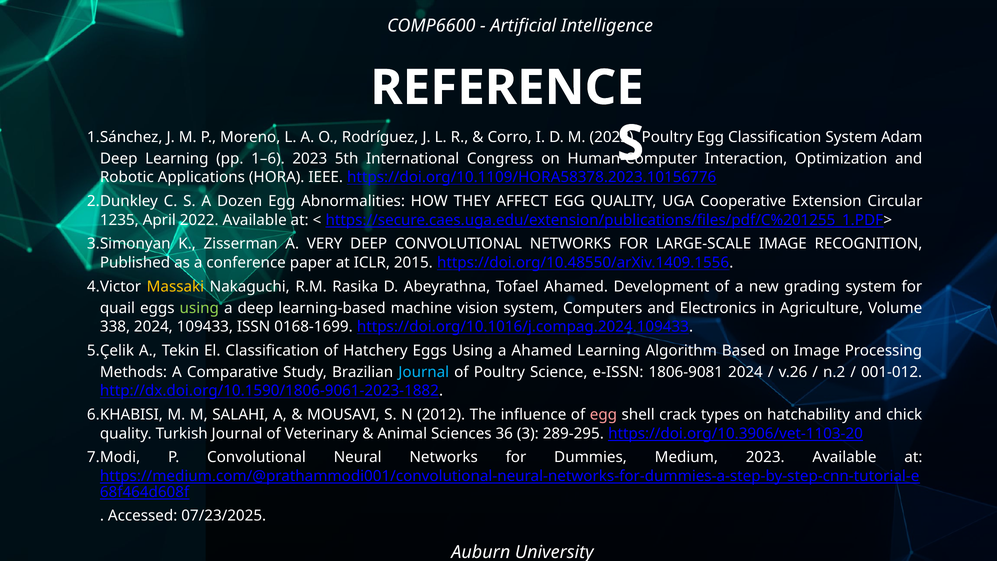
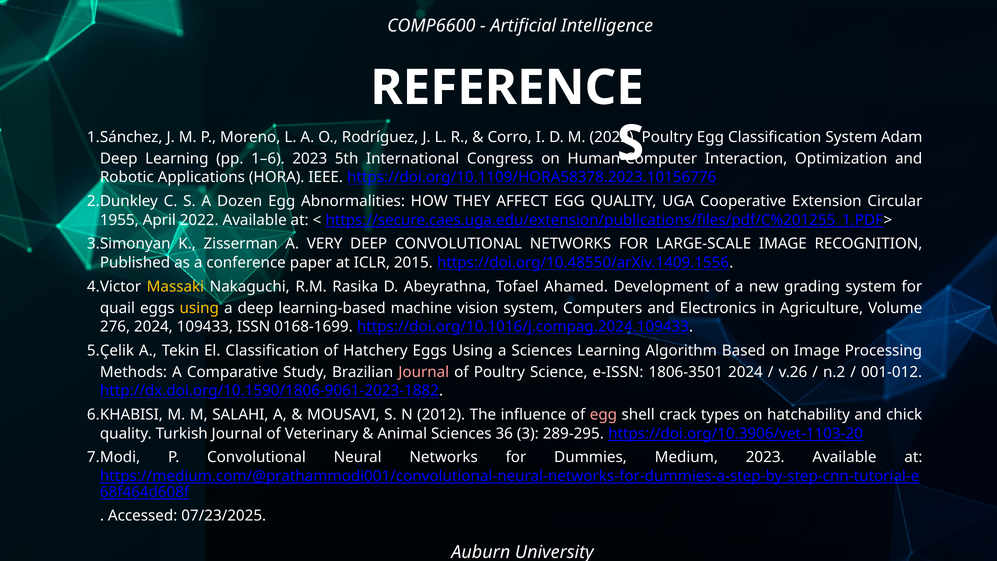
1235: 1235 -> 1955 (119, 220)
using colour: light green -> yellow (199, 308)
338: 338 -> 276 (115, 327)
a Ahamed: Ahamed -> Sciences (542, 351)
Journal colour: light blue -> pink (424, 372)
1806-9081: 1806-9081 -> 1806-3501 (686, 372)
